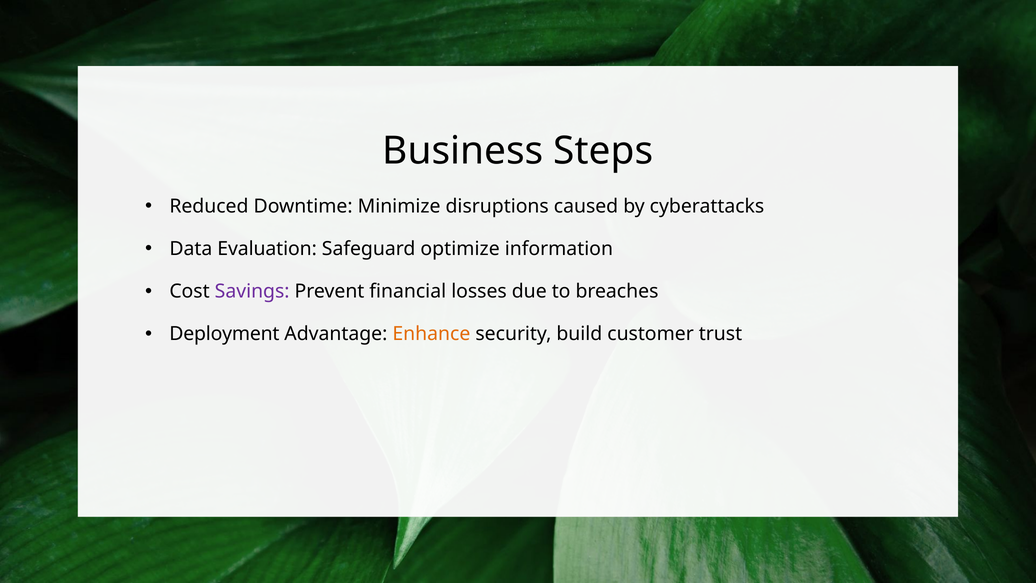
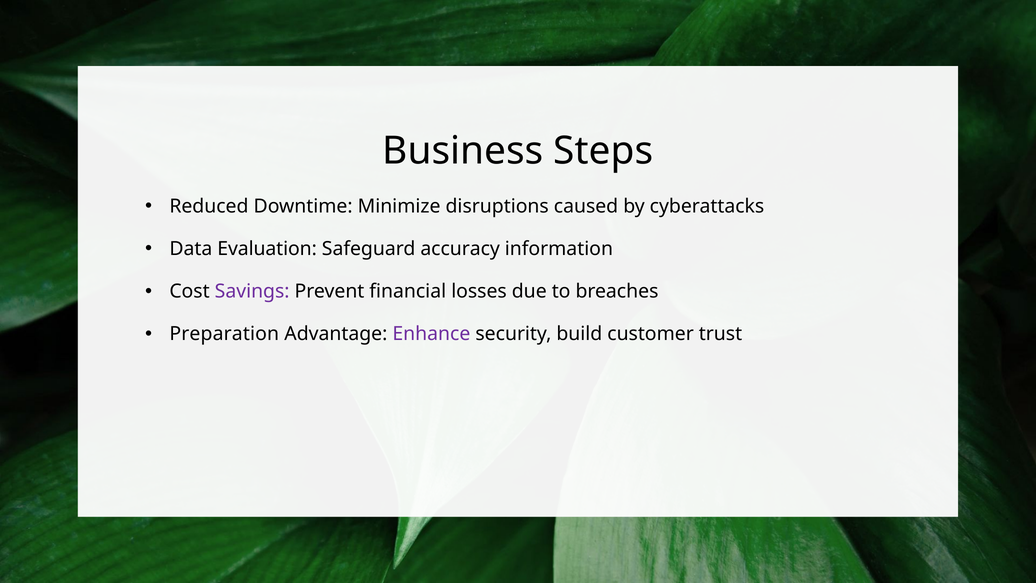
optimize: optimize -> accuracy (460, 249)
Deployment: Deployment -> Preparation (224, 334)
Enhance colour: orange -> purple (431, 334)
